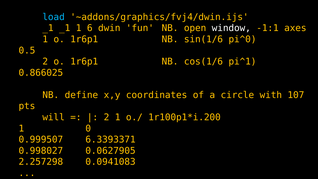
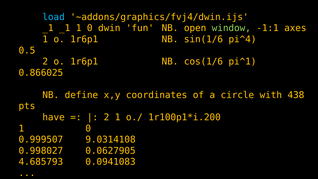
_1 1 6: 6 -> 0 (90, 28)
window colour: white -> light green (231, 28)
pi^0: pi^0 -> pi^4 (242, 39)
107: 107 -> 438 (296, 95)
will: will -> have (54, 117)
6.3393371: 6.3393371 -> 9.0314108 (111, 140)
2.257298: 2.257298 -> 4.685793 (41, 162)
